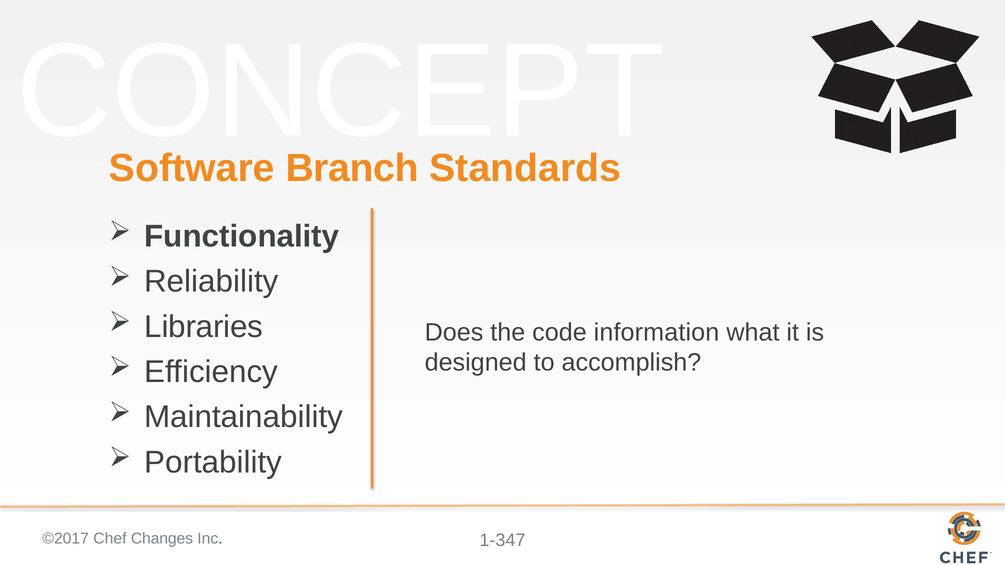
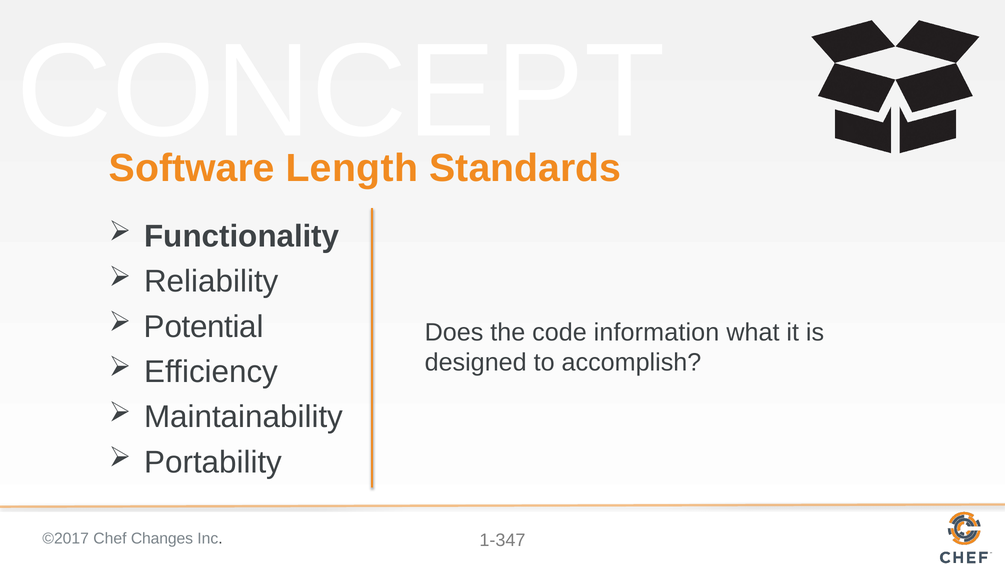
Branch: Branch -> Length (352, 168)
Libraries: Libraries -> Potential (204, 327)
